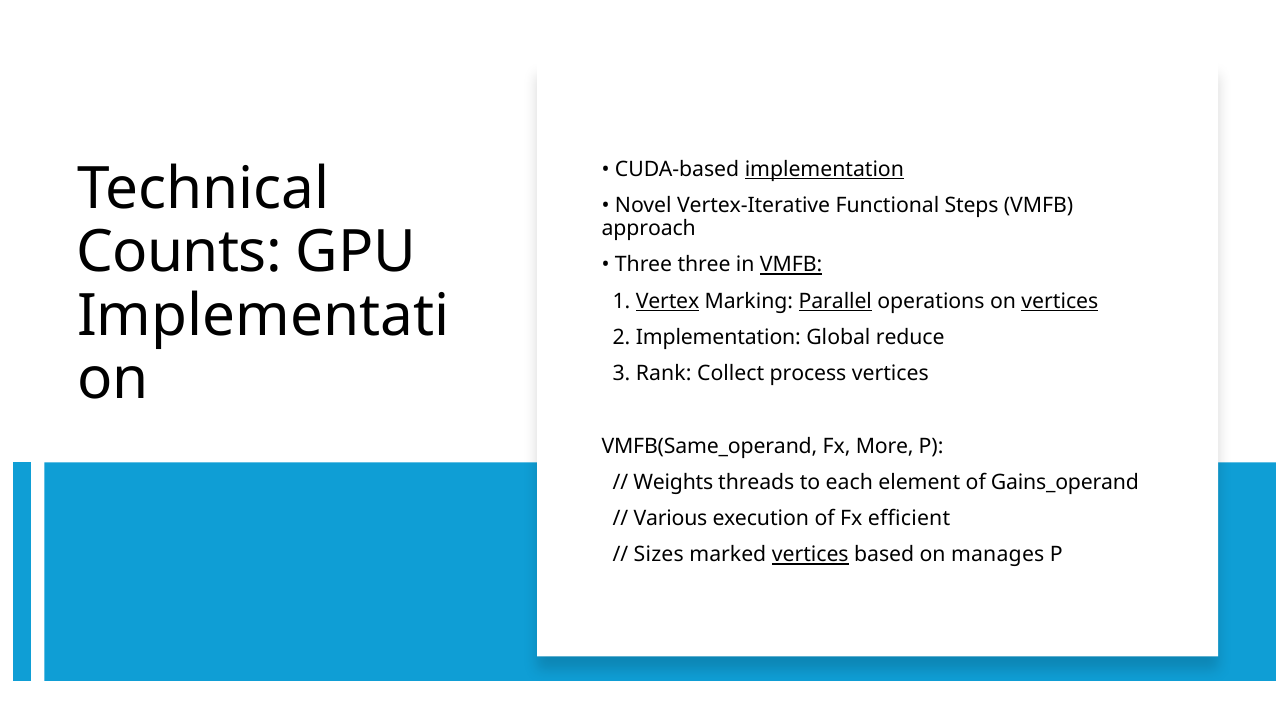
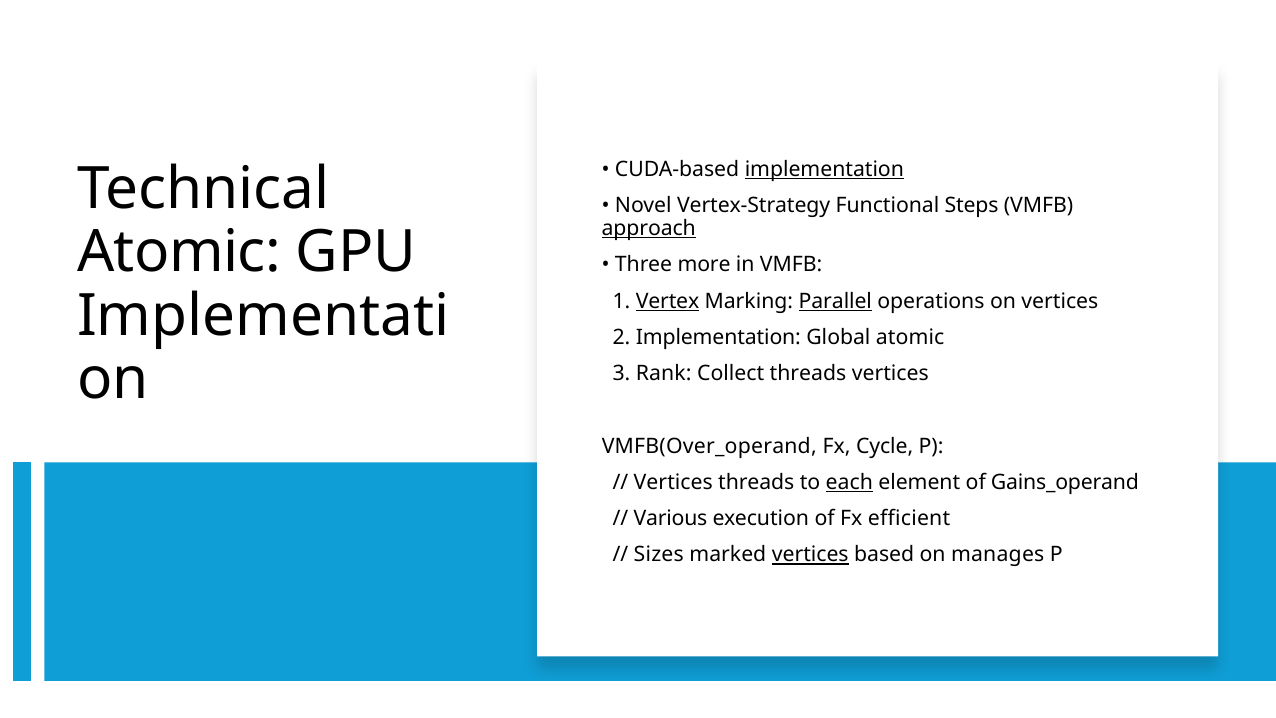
Vertex-Iterative: Vertex-Iterative -> Vertex-Strategy (754, 205)
approach underline: none -> present (649, 228)
Counts: Counts -> Atomic (179, 252)
Three three: three -> more (704, 265)
VMFB underline: present -> none (791, 265)
vertices underline: present -> none (1060, 301)
Global reduce: reduce -> atomic (910, 337)
Collect process: process -> threads (808, 373)
VMFB(Same_operand: VMFB(Same_operand -> VMFB(Over_operand (709, 446)
More: More -> Cycle (885, 446)
Weights: Weights -> Vertices (673, 482)
each underline: none -> present (849, 482)
